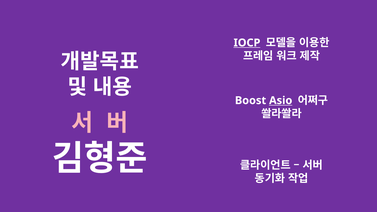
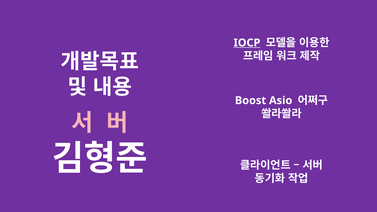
Asio underline: present -> none (281, 101)
